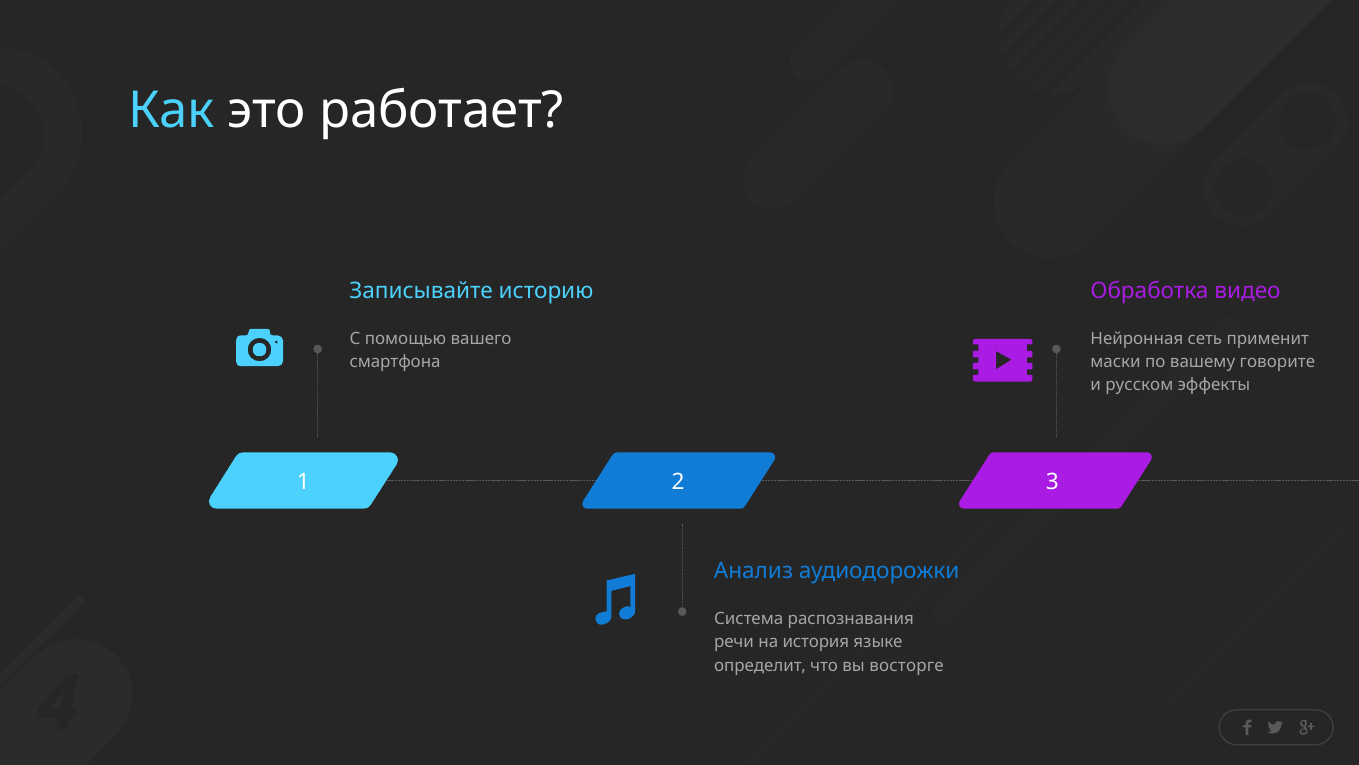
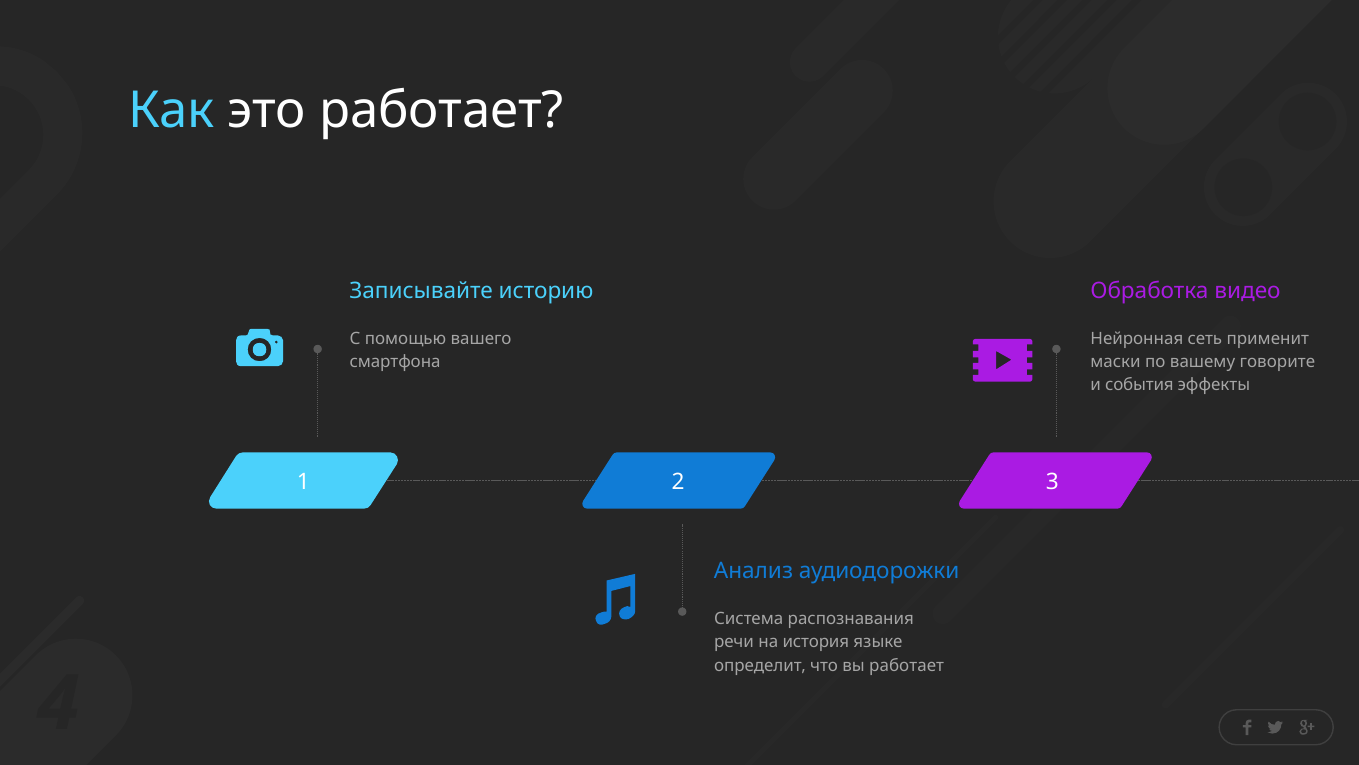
русском: русском -> события (1139, 385)
вы восторге: восторге -> работает (907, 665)
